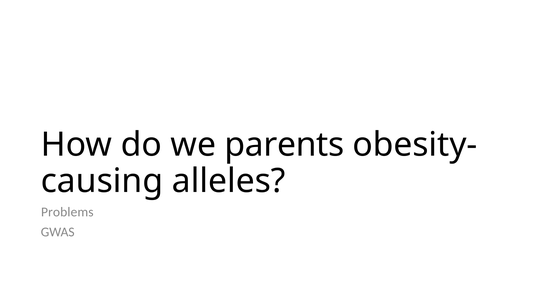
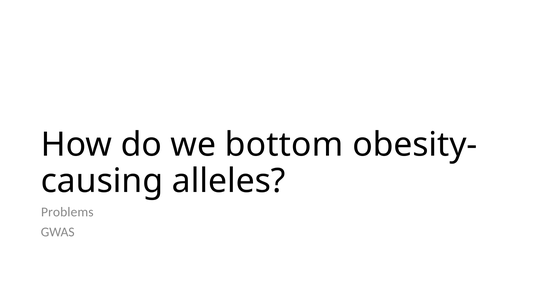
parents: parents -> bottom (284, 145)
